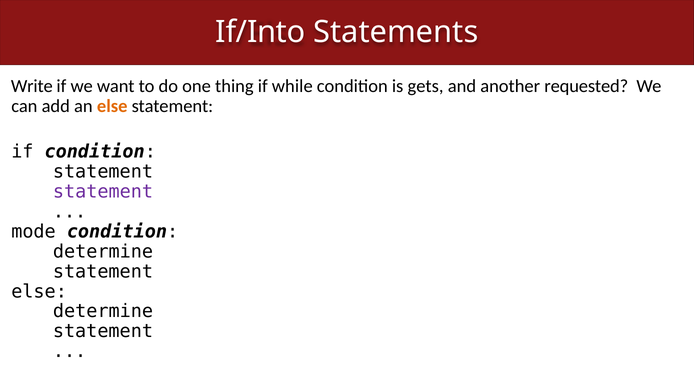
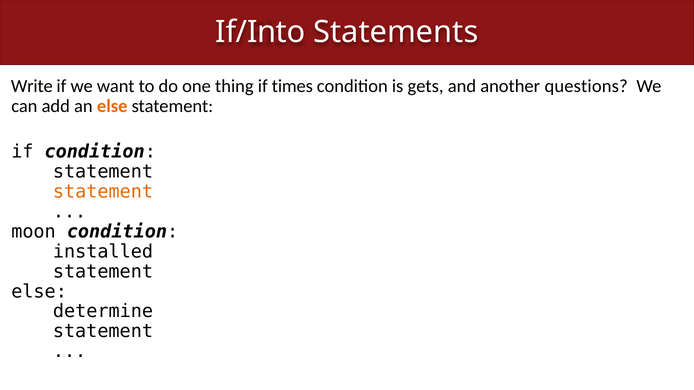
while: while -> times (292, 86)
requested: requested -> questions (586, 86)
statement colour: purple -> orange (103, 192)
mode: mode -> moon (34, 232)
determine: determine -> installed (103, 252)
